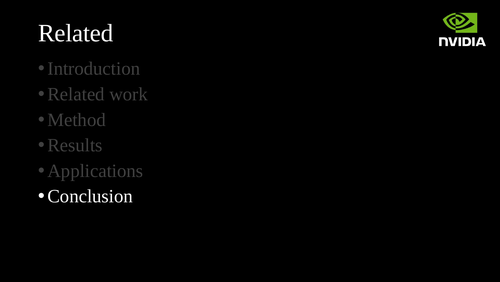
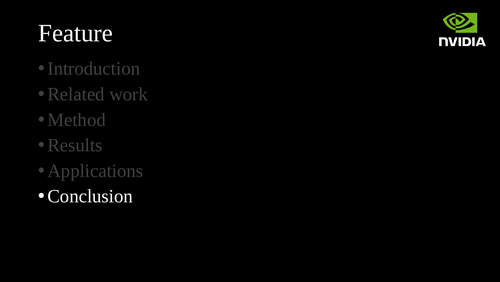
Related: Related -> Feature (76, 33)
